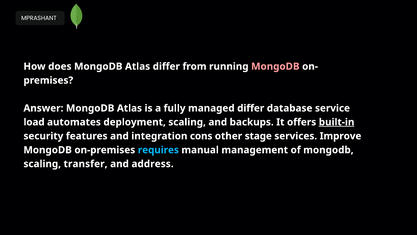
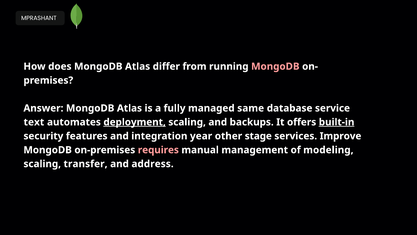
managed differ: differ -> same (251, 108)
load: load -> text (34, 122)
deployment underline: none -> present (135, 122)
cons: cons -> year (201, 136)
requires colour: light blue -> pink (158, 150)
of mongodb: mongodb -> modeling (328, 150)
